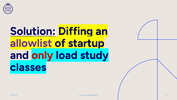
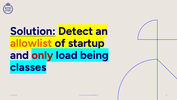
Diffing: Diffing -> Detect (76, 31)
allowlist colour: purple -> orange (31, 43)
study: study -> being (94, 55)
